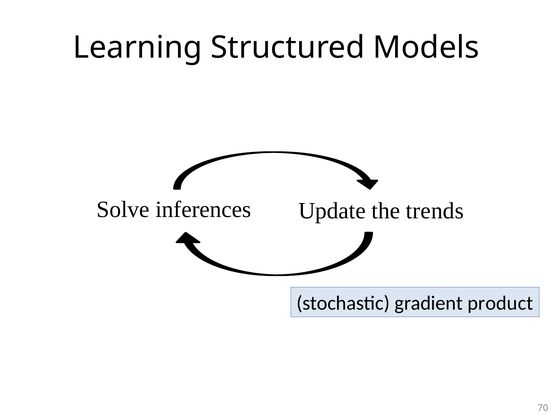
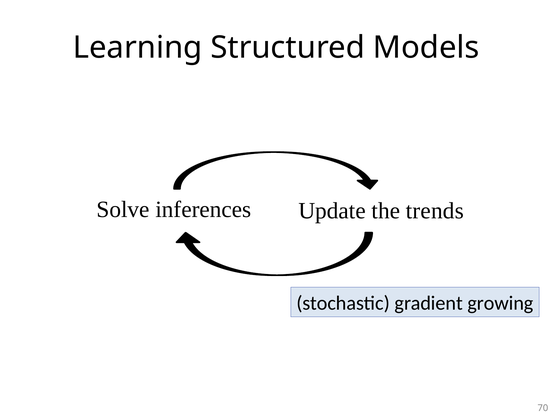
product: product -> growing (500, 303)
